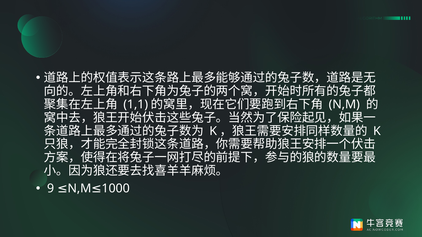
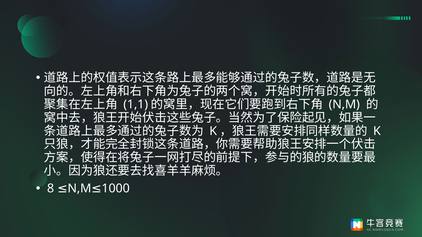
9: 9 -> 8 (51, 189)
